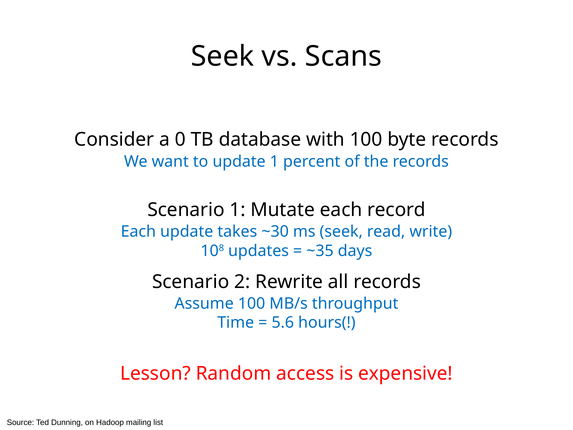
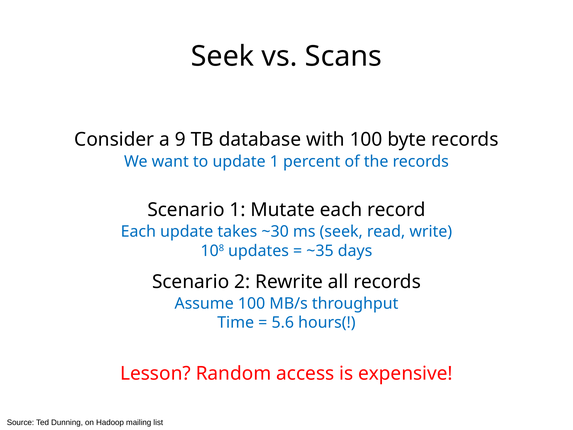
0: 0 -> 9 (180, 140)
